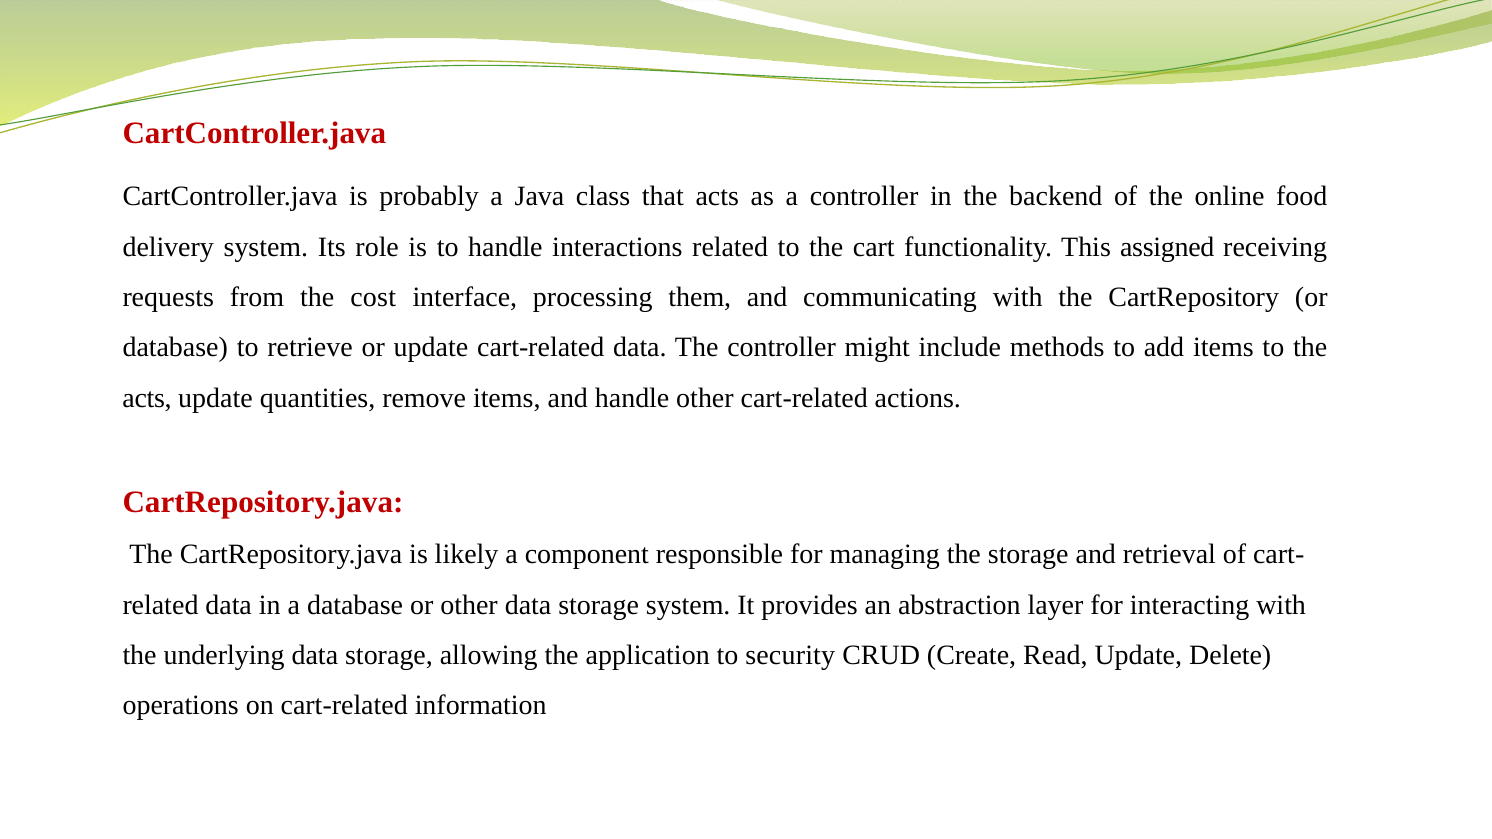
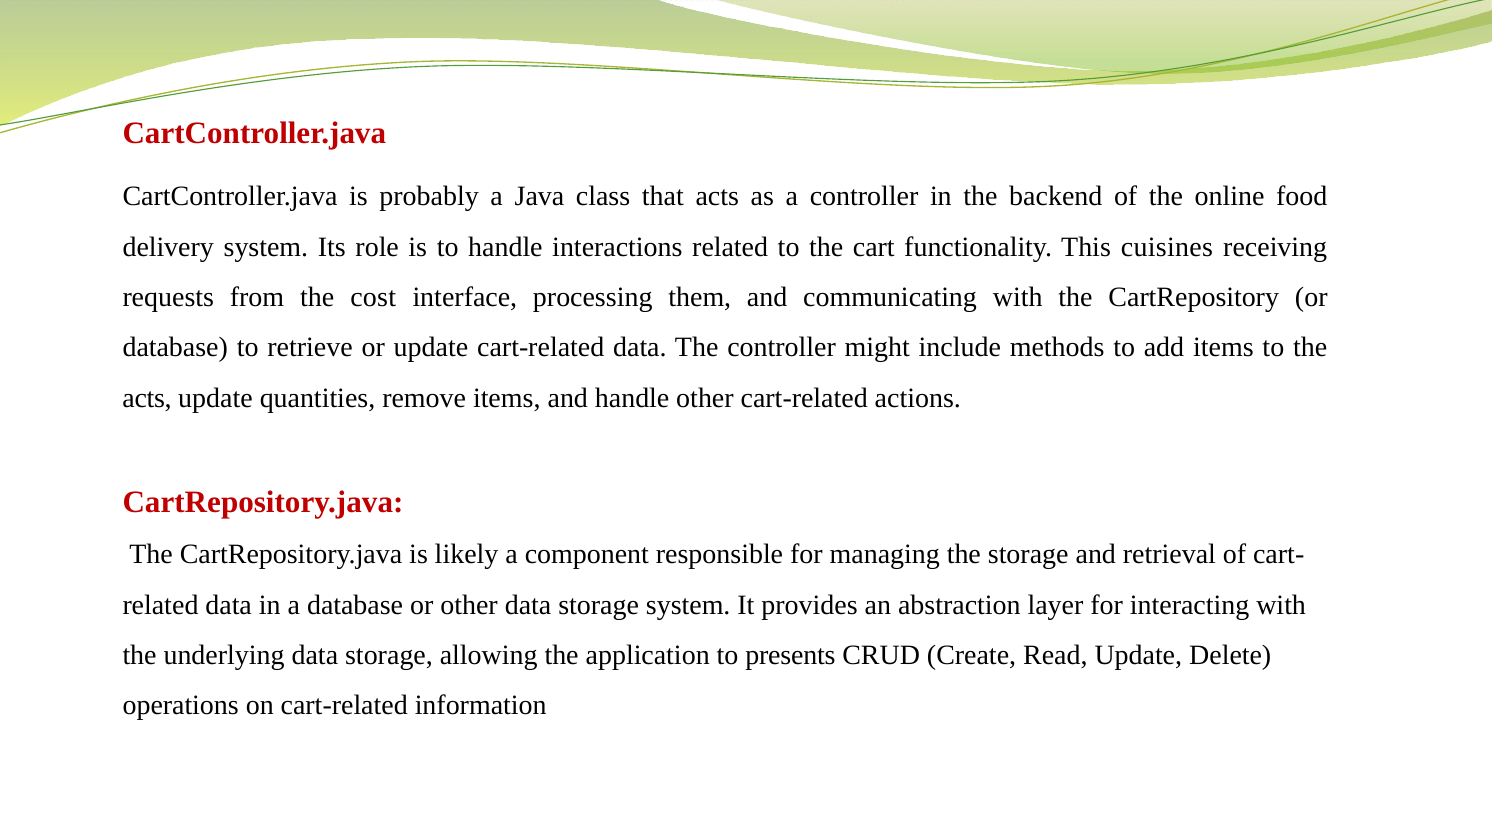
assigned: assigned -> cuisines (1167, 247)
security: security -> presents (790, 655)
